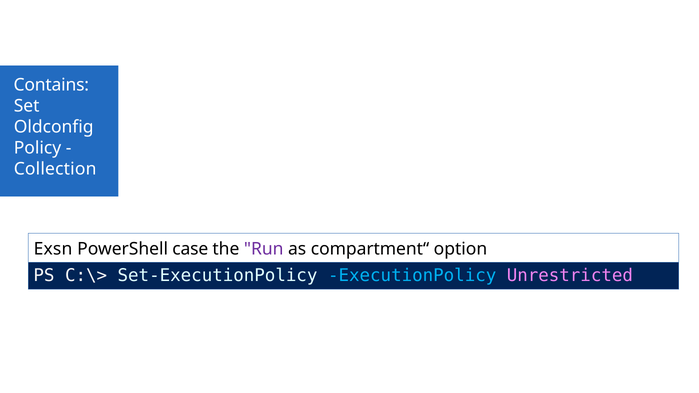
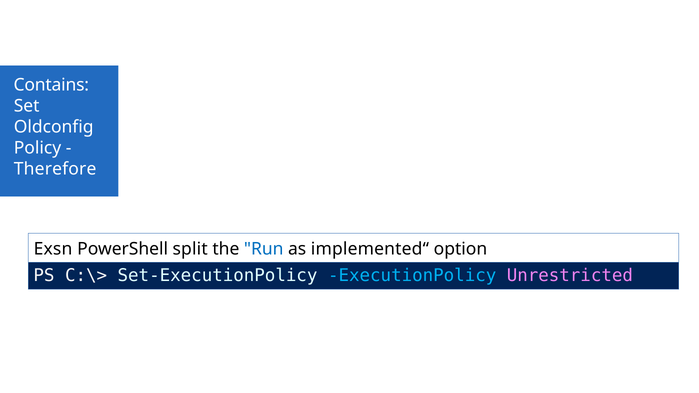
Collection: Collection -> Therefore (55, 169)
case: case -> split (190, 249)
Run colour: purple -> blue (264, 249)
compartment“: compartment“ -> implemented“ (370, 249)
